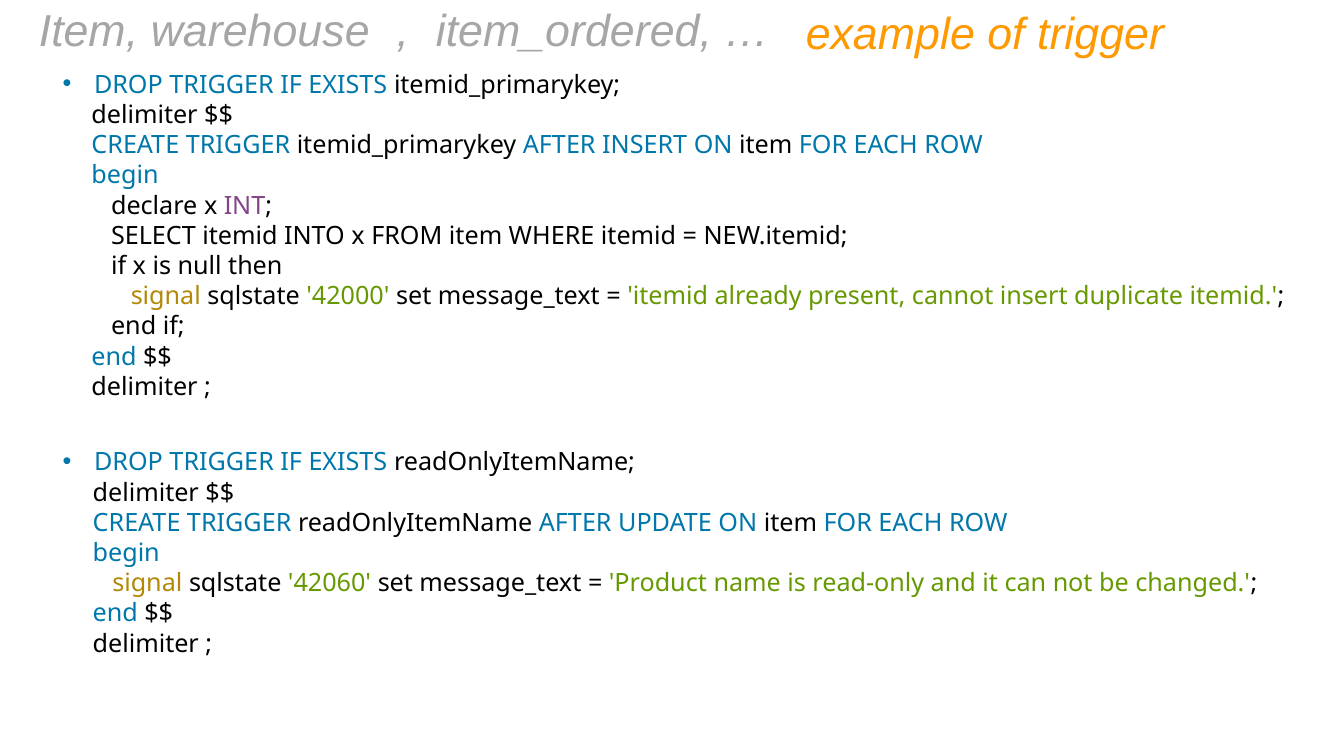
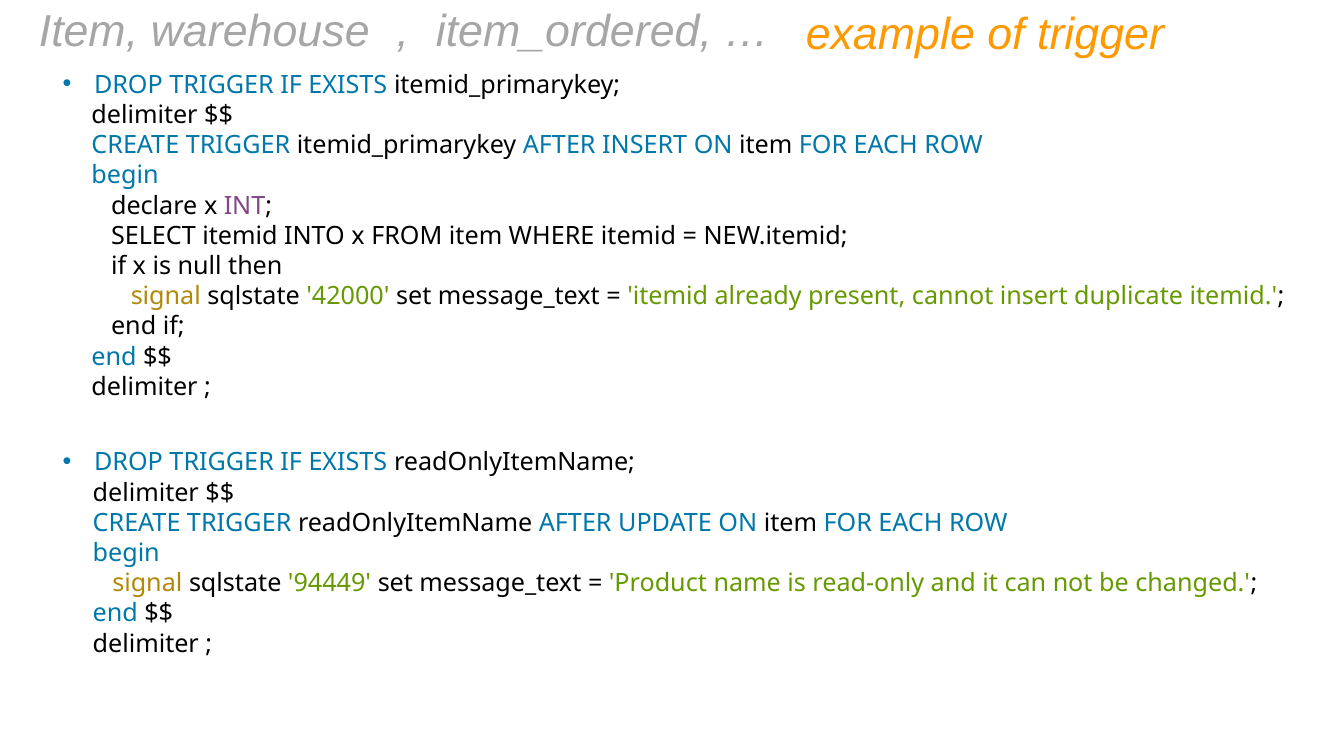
42060: 42060 -> 94449 (330, 583)
